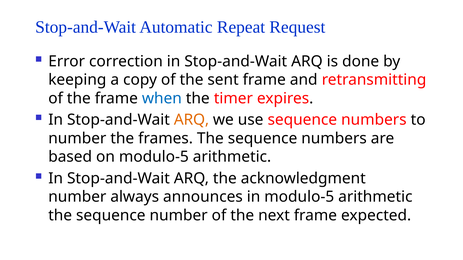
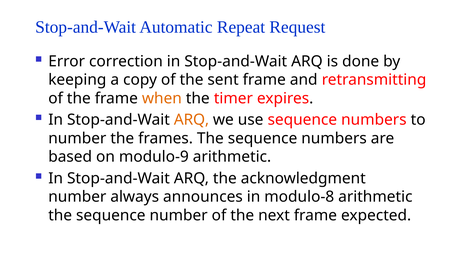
when colour: blue -> orange (162, 98)
on modulo-5: modulo-5 -> modulo-9 (154, 157)
in modulo-5: modulo-5 -> modulo-8 (299, 197)
